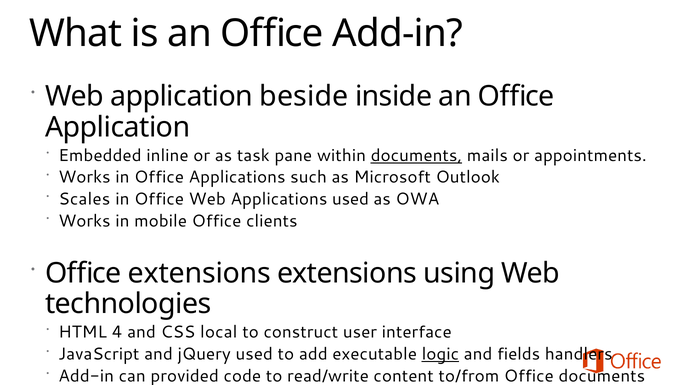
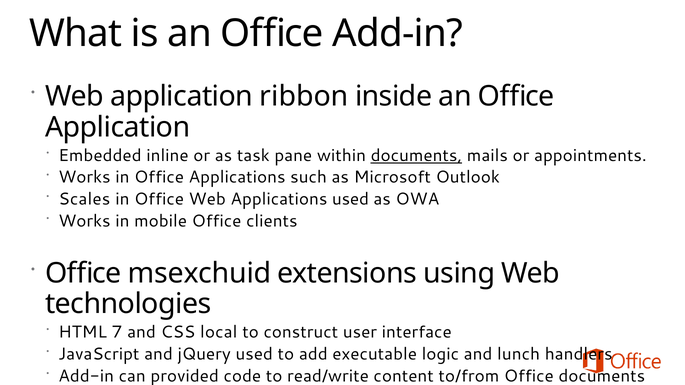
beside: beside -> ribbon (304, 97)
Office extensions: extensions -> msexchuid (200, 274)
4: 4 -> 7 (117, 333)
logic underline: present -> none (440, 354)
fields: fields -> lunch (519, 354)
